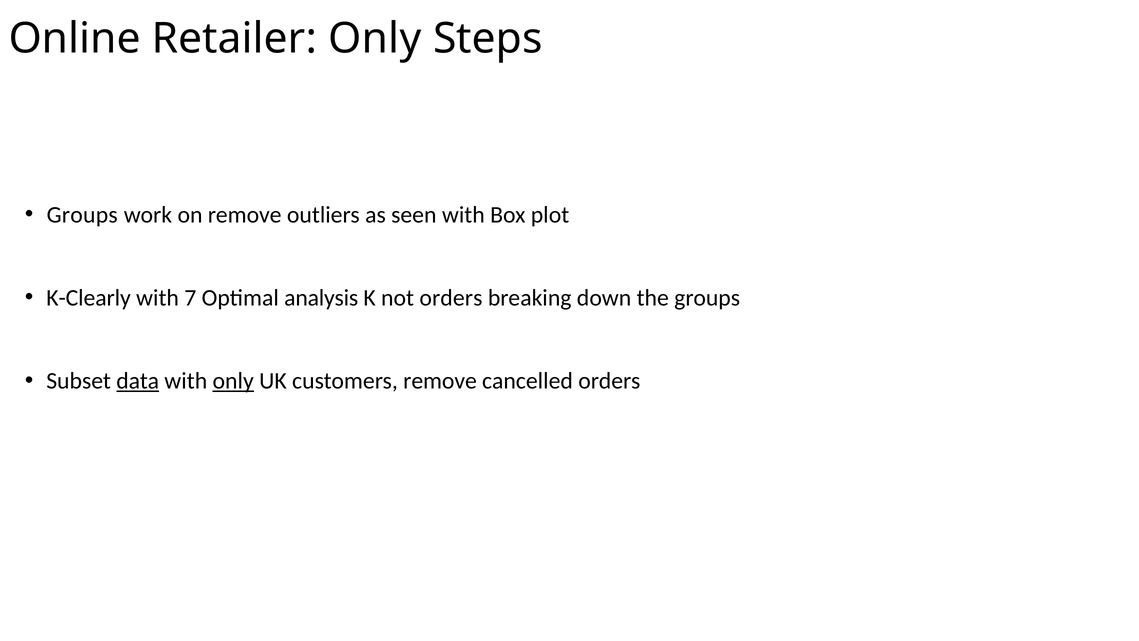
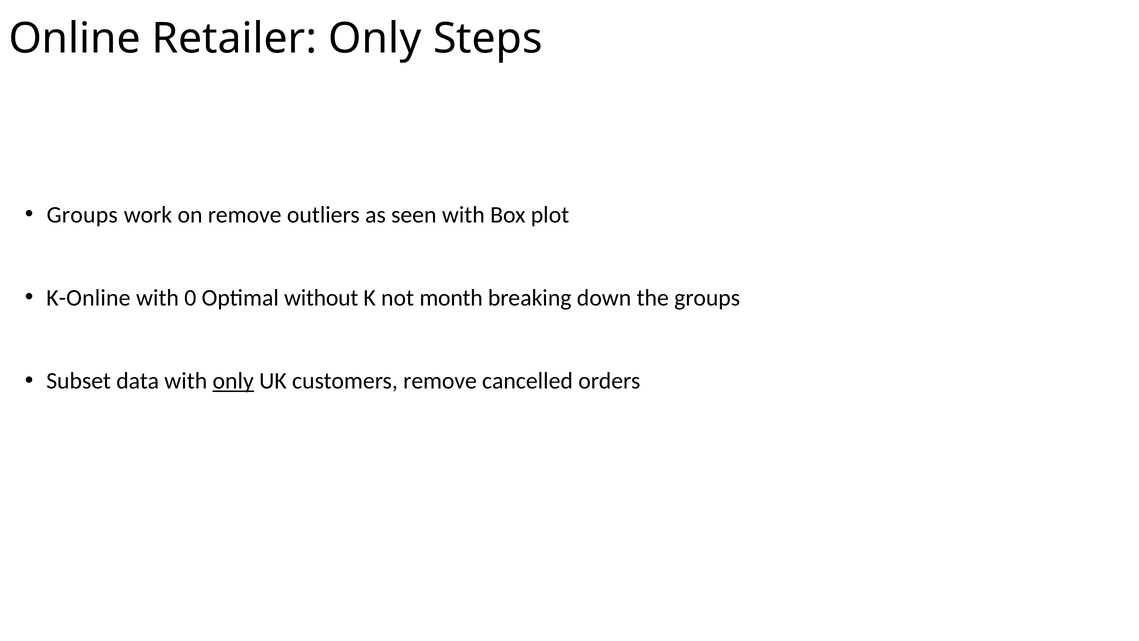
K-Clearly: K-Clearly -> K-Online (88, 298)
7: 7 -> 0 (190, 298)
analysis: analysis -> without (321, 298)
not orders: orders -> month (451, 298)
data underline: present -> none (138, 381)
